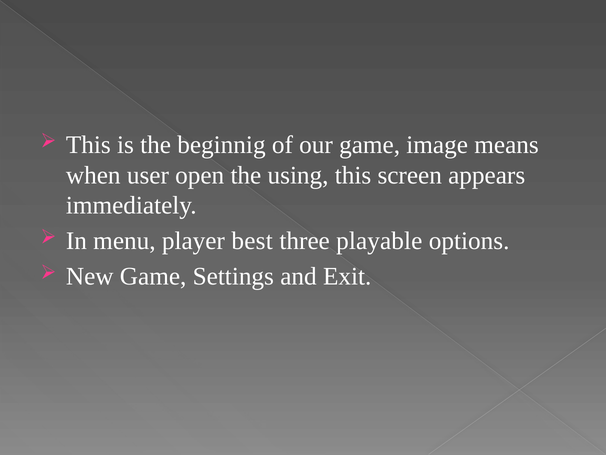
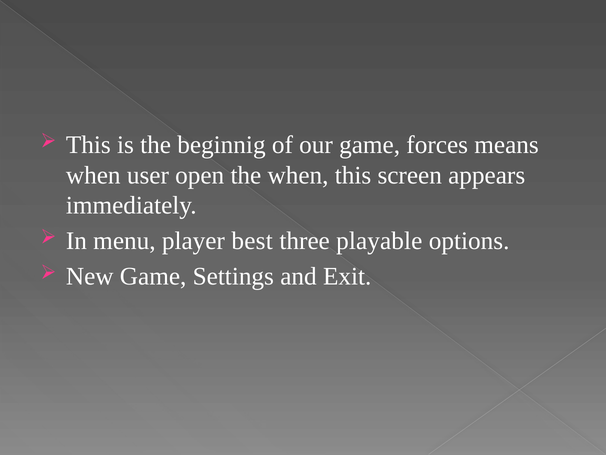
image: image -> forces (437, 145)
the using: using -> when (298, 175)
